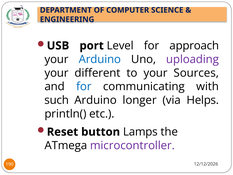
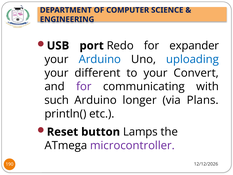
Level: Level -> Redo (120, 46)
approach: approach -> expander (194, 46)
uploading colour: purple -> blue (193, 59)
Sources: Sources -> Convert (196, 73)
for colour: blue -> purple (84, 86)
Helps: Helps -> Plans (203, 100)
